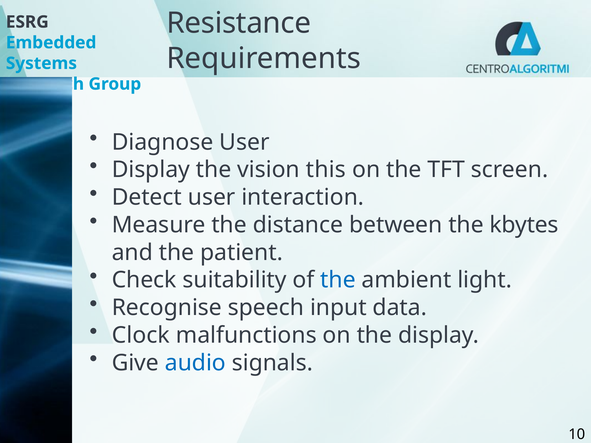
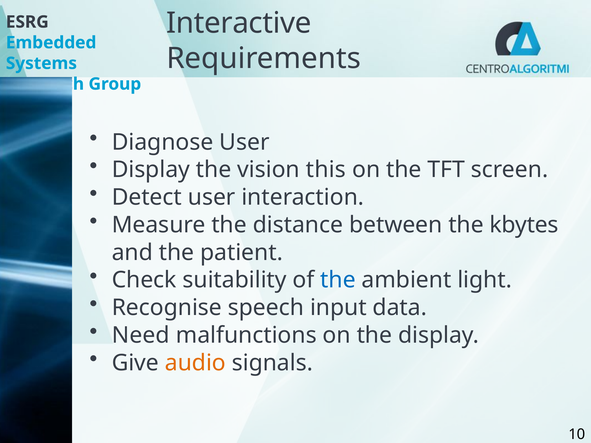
Resistance: Resistance -> Interactive (239, 23)
Clock: Clock -> Need (141, 335)
audio colour: blue -> orange (195, 363)
